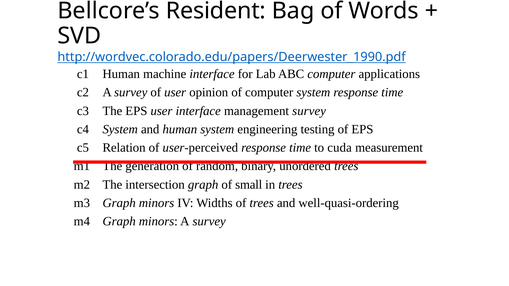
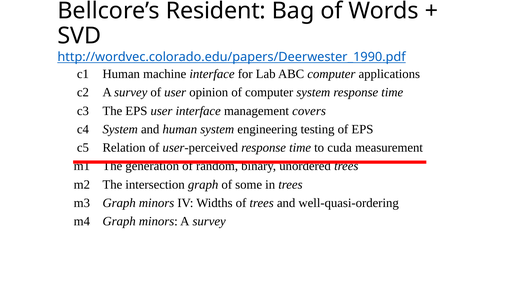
management survey: survey -> covers (309, 111)
small: small -> some (249, 185)
